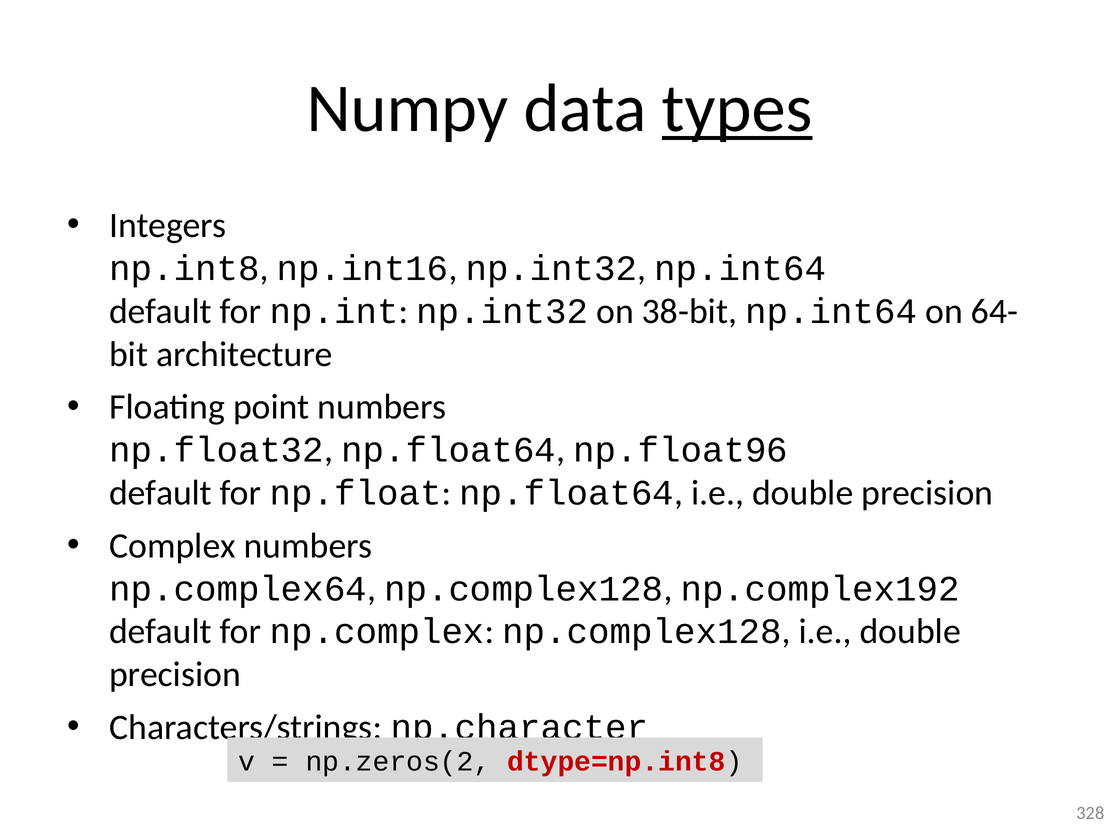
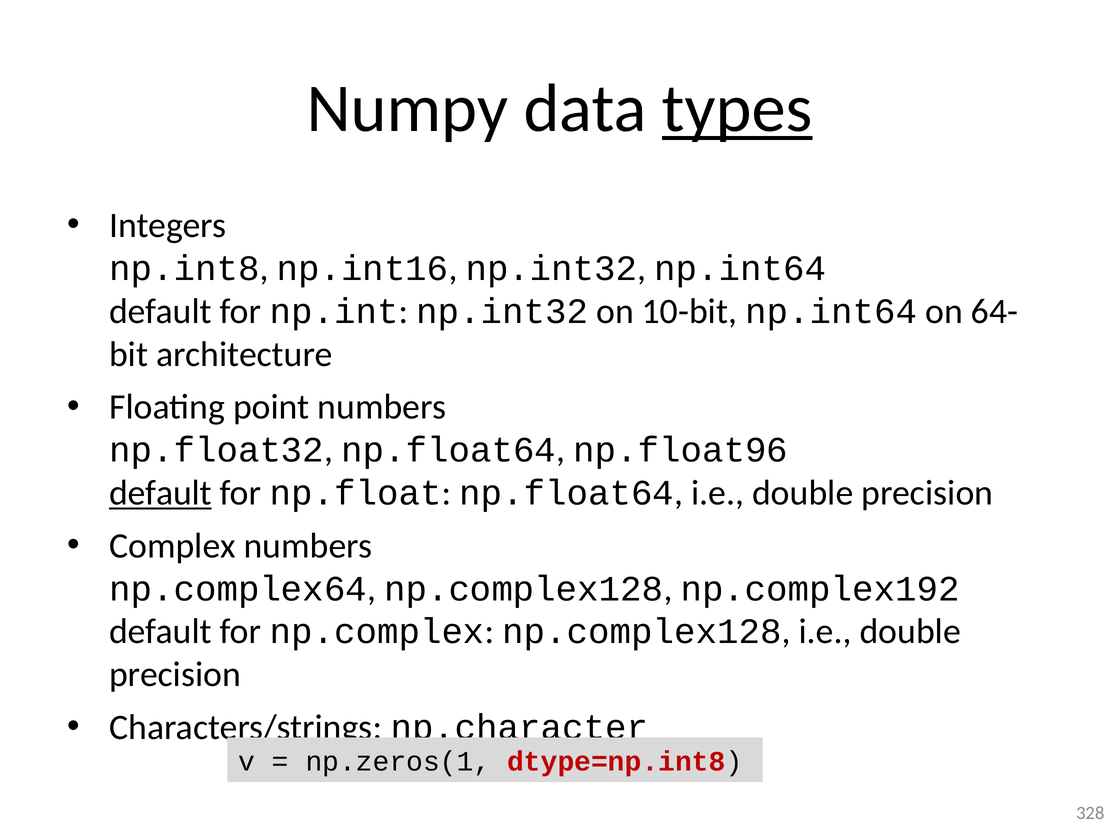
38-bit: 38-bit -> 10-bit (689, 311)
default underline: none -> present (161, 493)
np.zeros(2: np.zeros(2 -> np.zeros(1 (398, 762)
